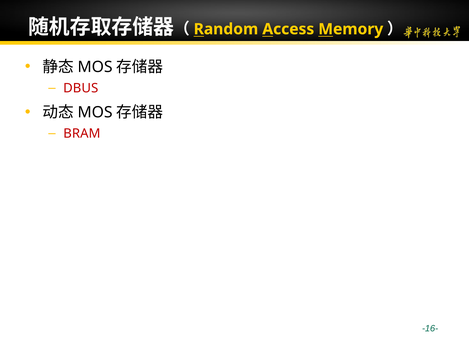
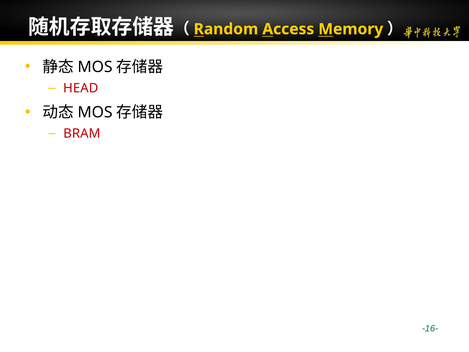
DBUS: DBUS -> HEAD (81, 88)
